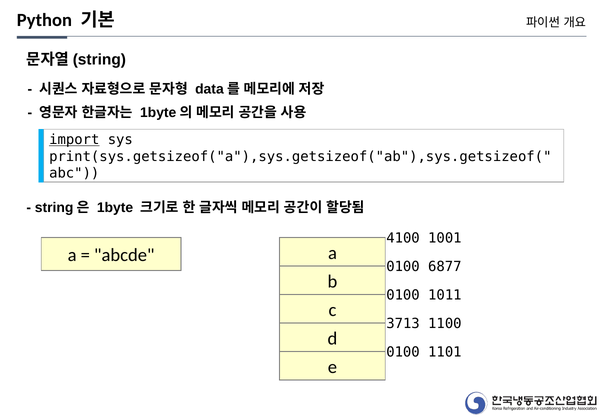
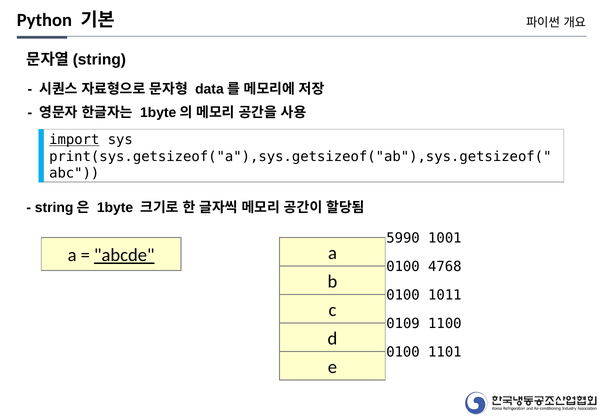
4100: 4100 -> 5990 (403, 238)
abcde underline: none -> present (124, 255)
6877: 6877 -> 4768 (445, 266)
3713: 3713 -> 0109 (403, 323)
